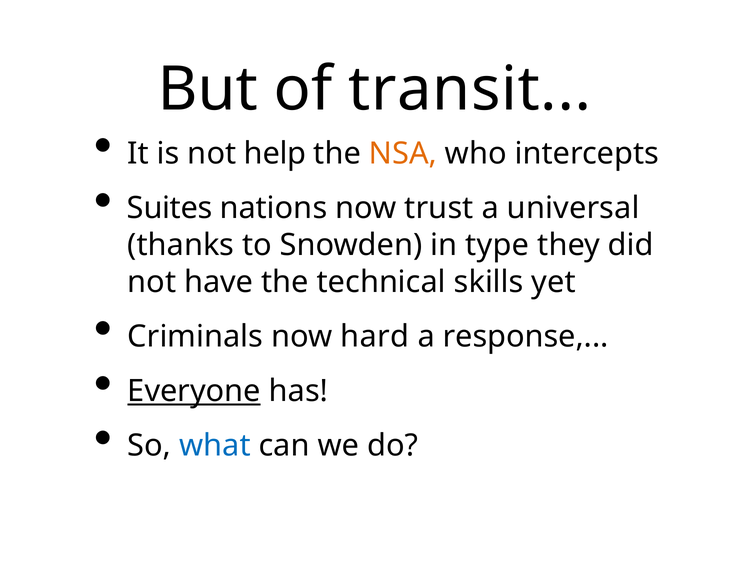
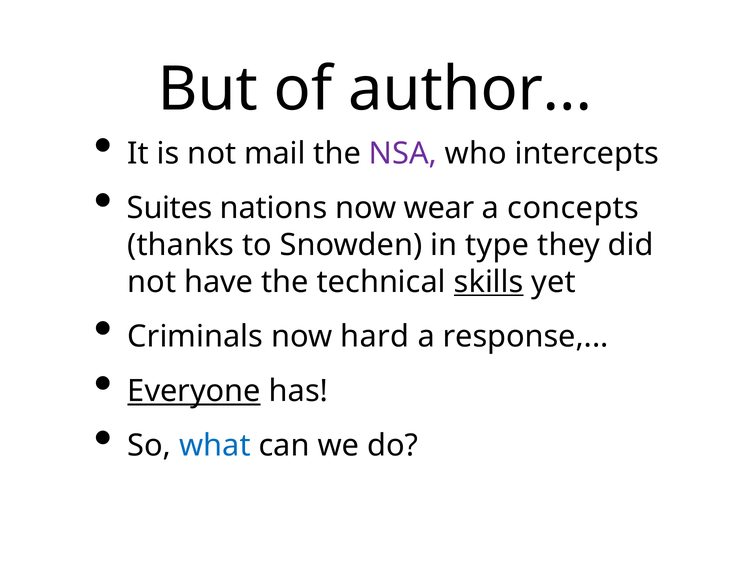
transit: transit -> author (470, 89)
help: help -> mail (275, 153)
NSA colour: orange -> purple (403, 153)
trust: trust -> wear (439, 208)
universal: universal -> concepts (573, 208)
skills underline: none -> present (489, 282)
